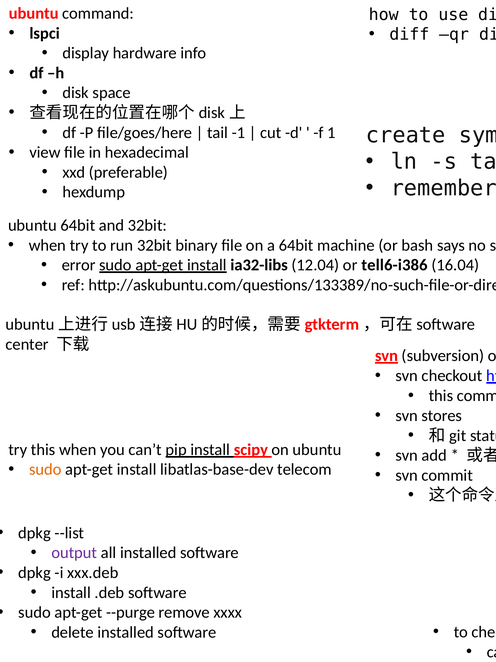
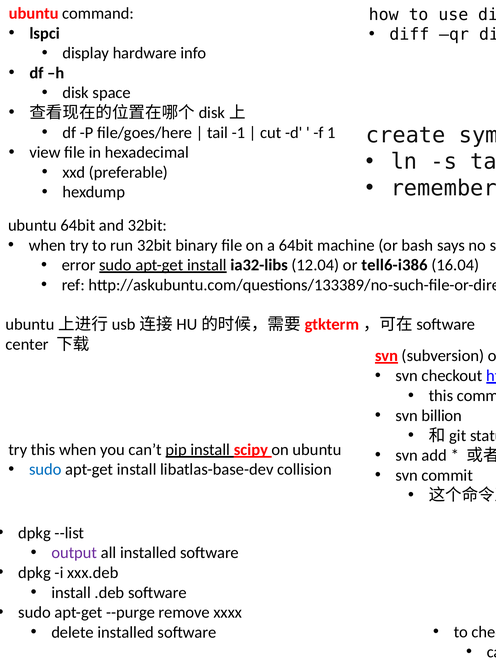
stores: stores -> billion (442, 415)
sudo colour: orange -> blue (45, 469)
telecom: telecom -> collision (304, 469)
